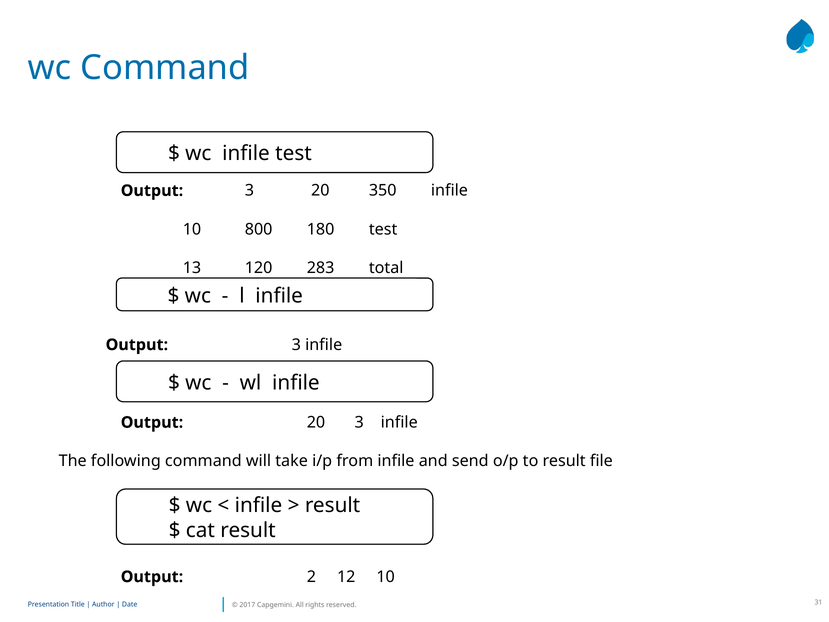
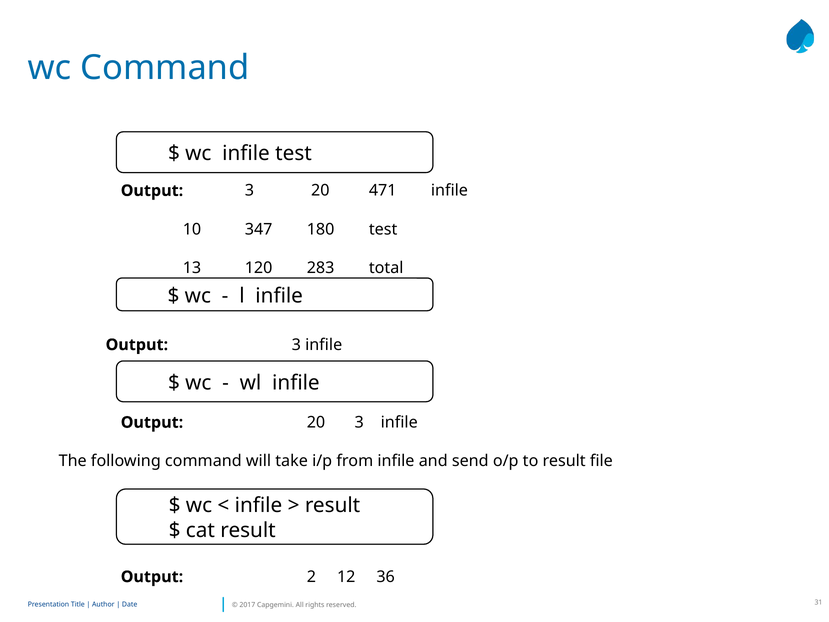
350: 350 -> 471 (383, 191)
800: 800 -> 347 (259, 229)
12 10: 10 -> 36 (386, 577)
